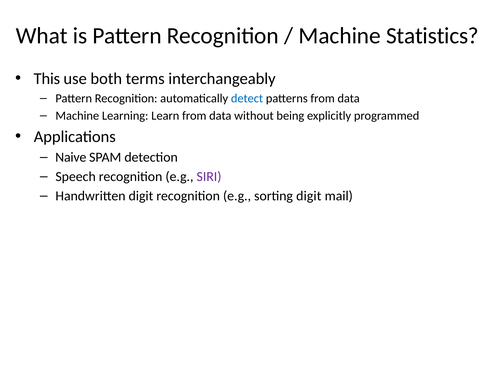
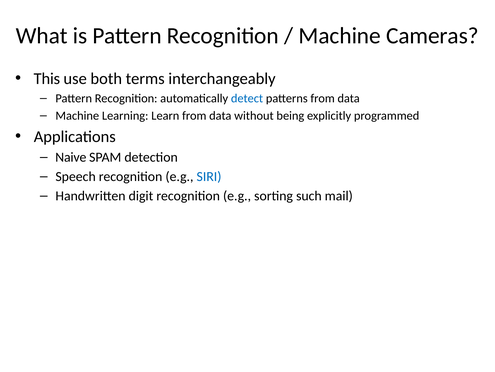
Statistics: Statistics -> Cameras (432, 36)
SIRI colour: purple -> blue (209, 176)
sorting digit: digit -> such (309, 196)
